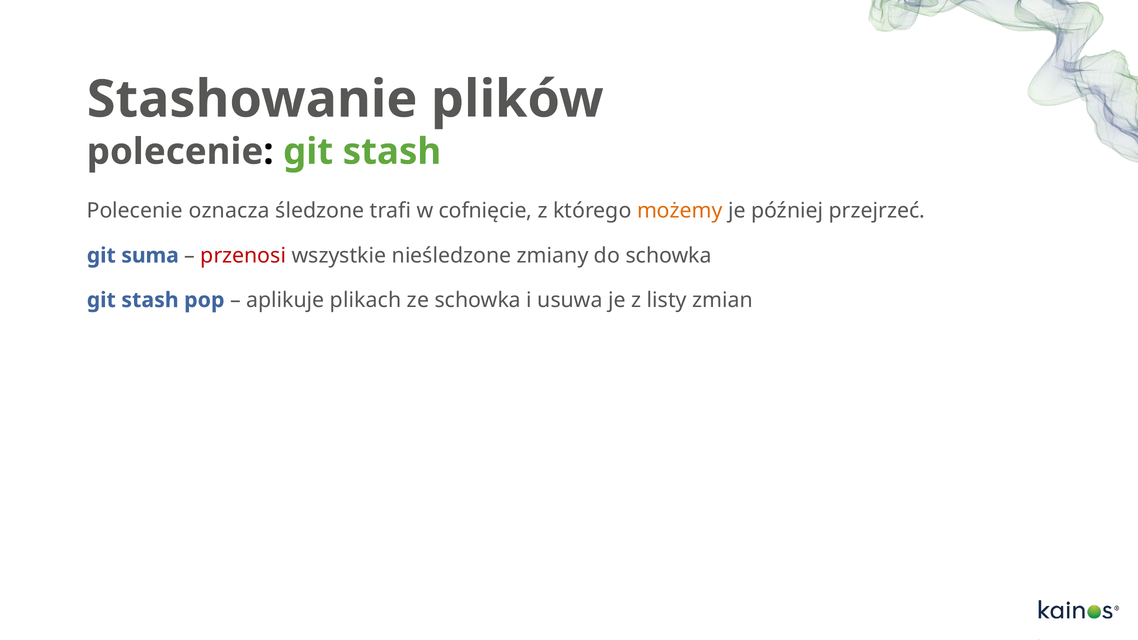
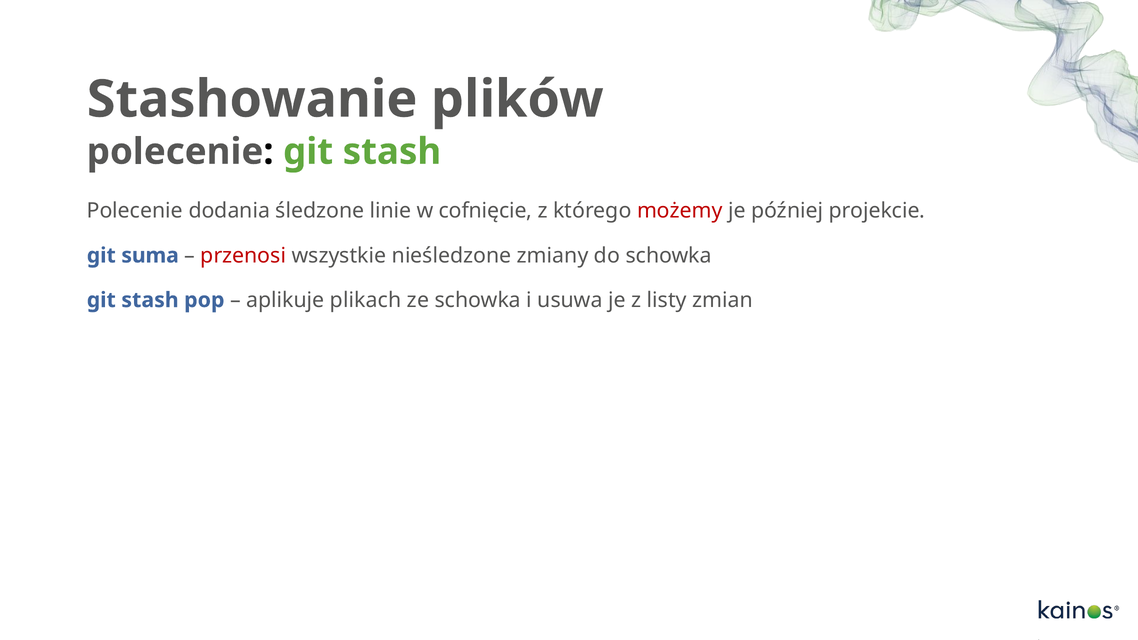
oznacza: oznacza -> dodania (229, 211)
trafi: trafi -> linie (391, 211)
możemy colour: orange -> red (680, 211)
przejrzeć: przejrzeć -> projekcie (877, 211)
